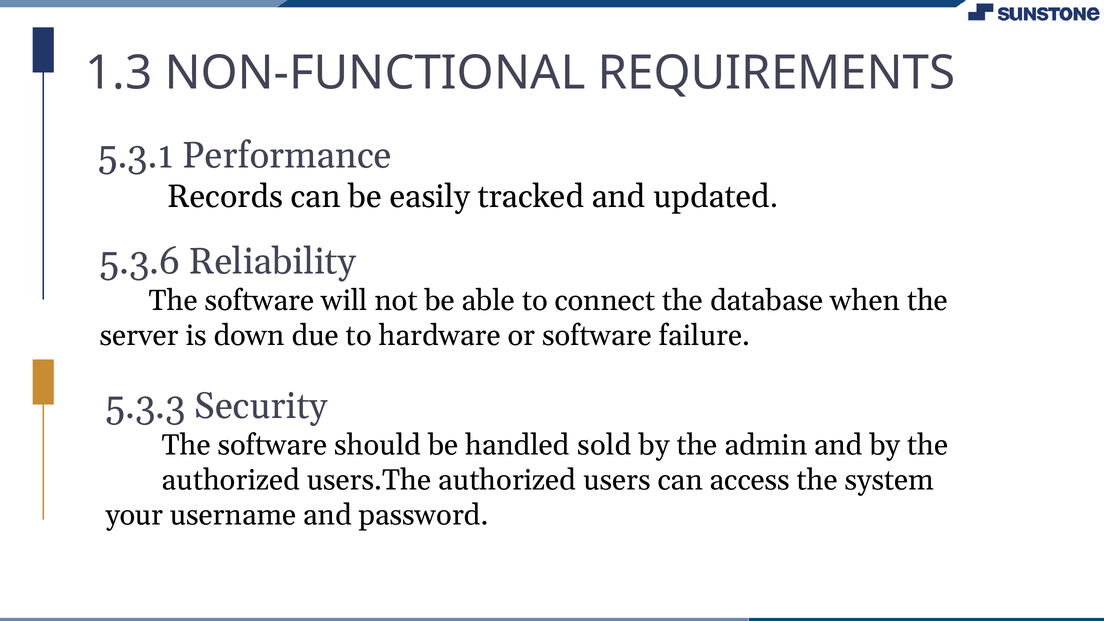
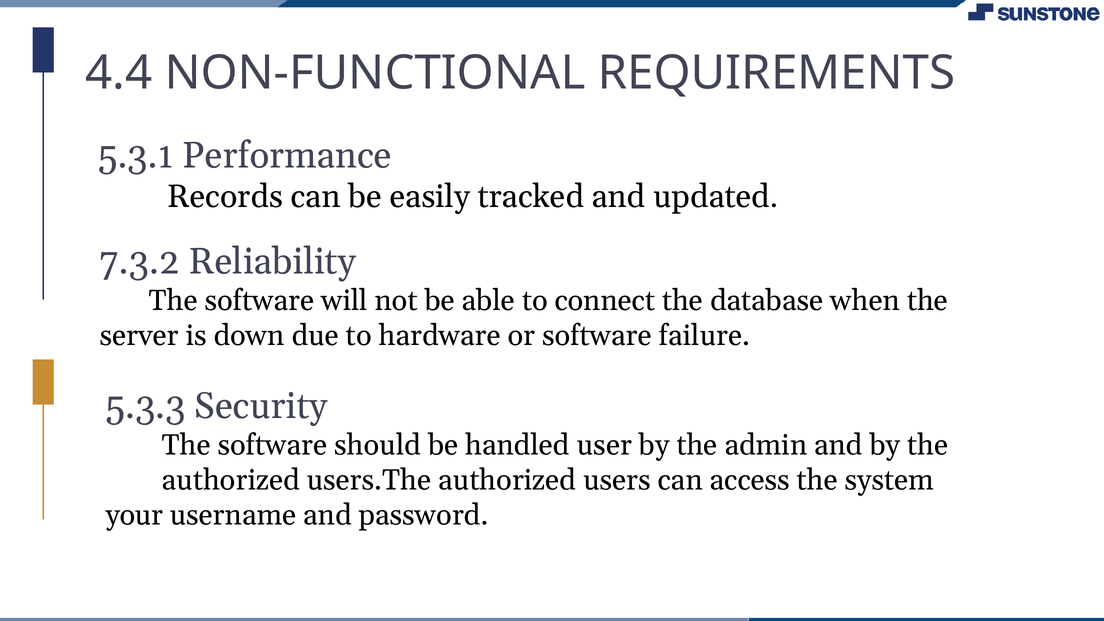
1.3: 1.3 -> 4.4 (119, 73)
5.3.6: 5.3.6 -> 7.3.2 (140, 262)
sold: sold -> user (604, 445)
